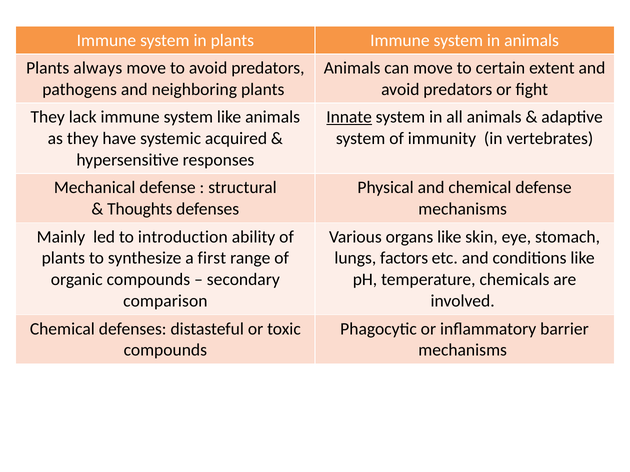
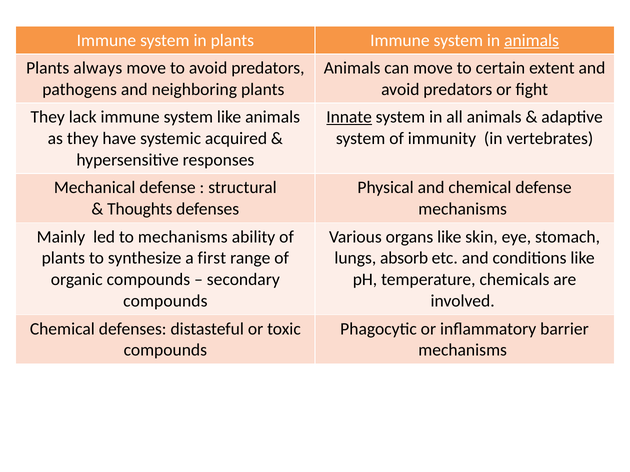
animals underline: none -> present (532, 40)
to introduction: introduction -> mechanisms (183, 237)
factors: factors -> absorb (404, 258)
comparison: comparison -> compounds (165, 301)
